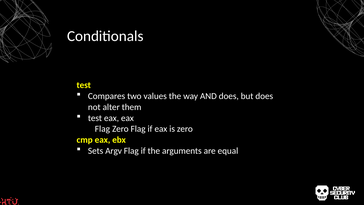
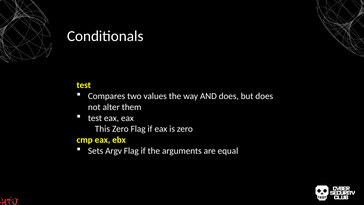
Flag: Flag -> This (102, 129)
